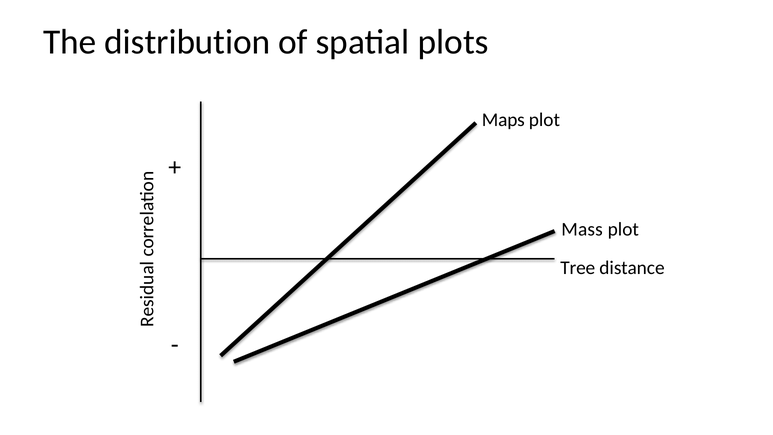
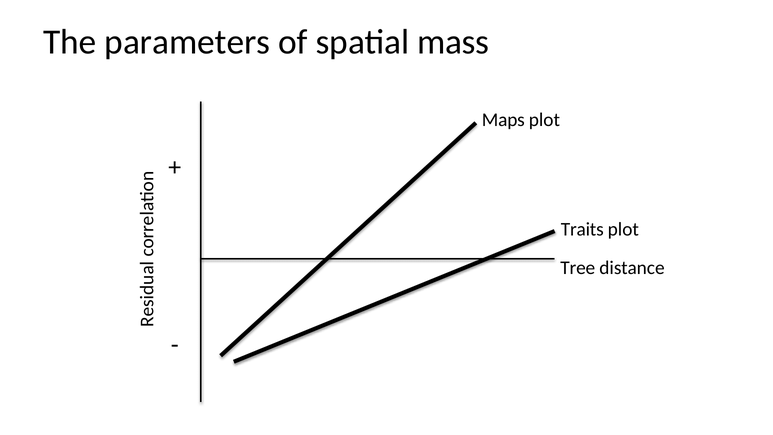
distribution: distribution -> parameters (187, 42)
plots: plots -> mass (453, 42)
Mass: Mass -> Traits (582, 229)
